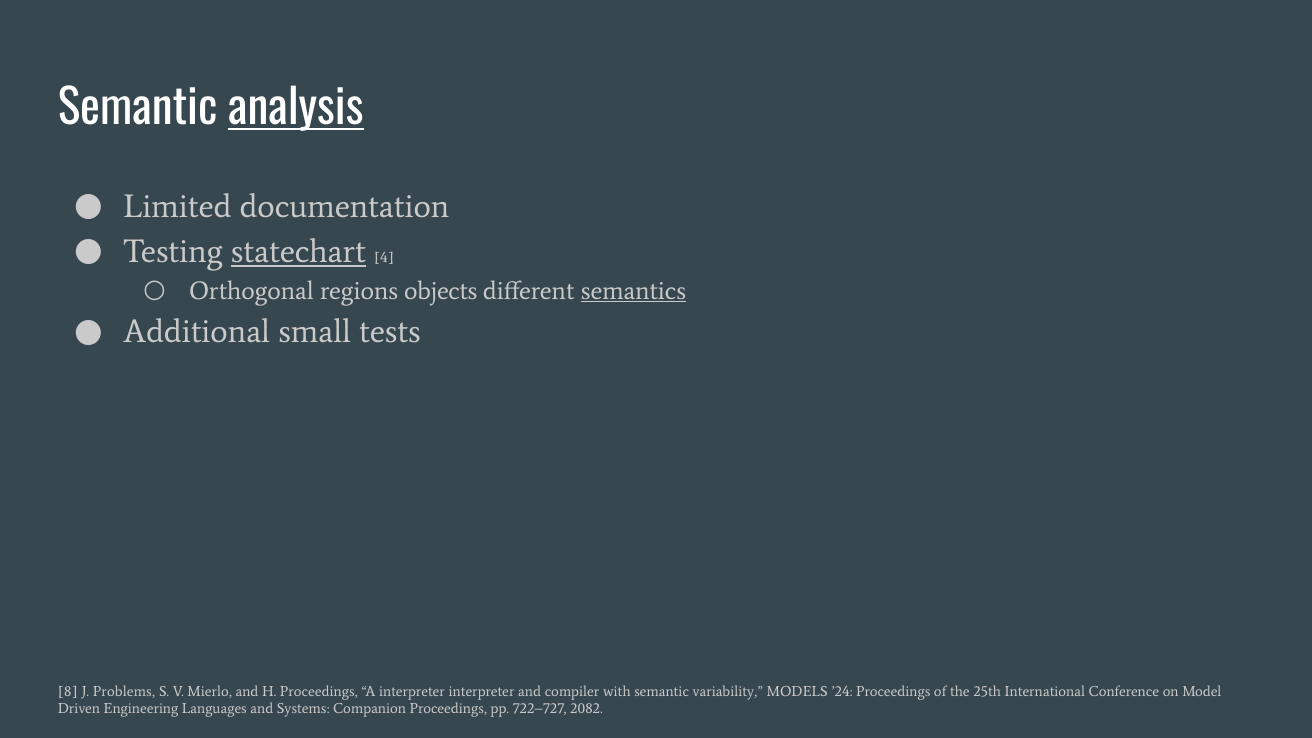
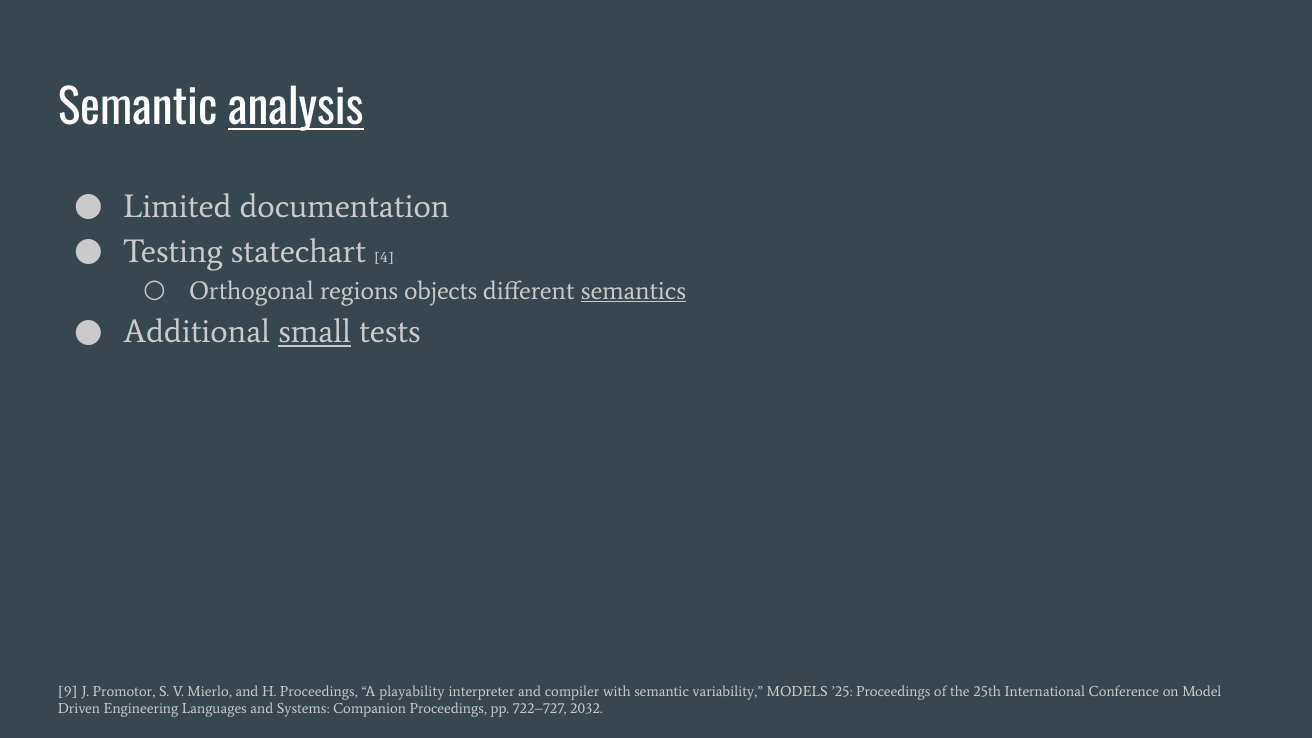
statechart underline: present -> none (298, 252)
small underline: none -> present (315, 332)
8: 8 -> 9 (68, 692)
Problems: Problems -> Promotor (124, 692)
A interpreter: interpreter -> playability (412, 692)
’24: ’24 -> ’25 (842, 692)
2082: 2082 -> 2032 (586, 709)
